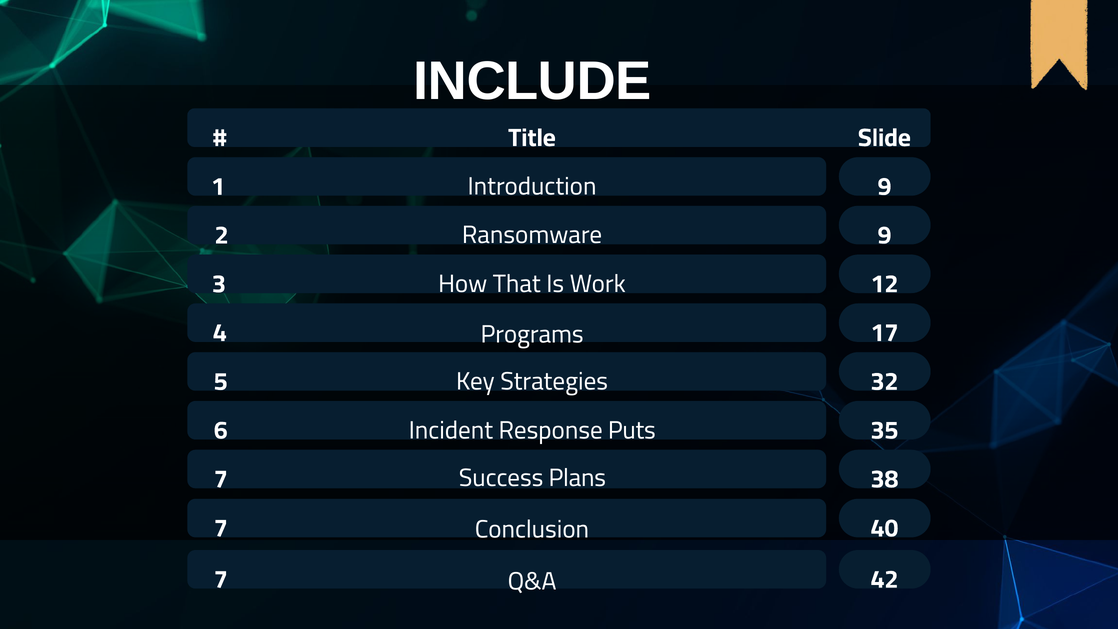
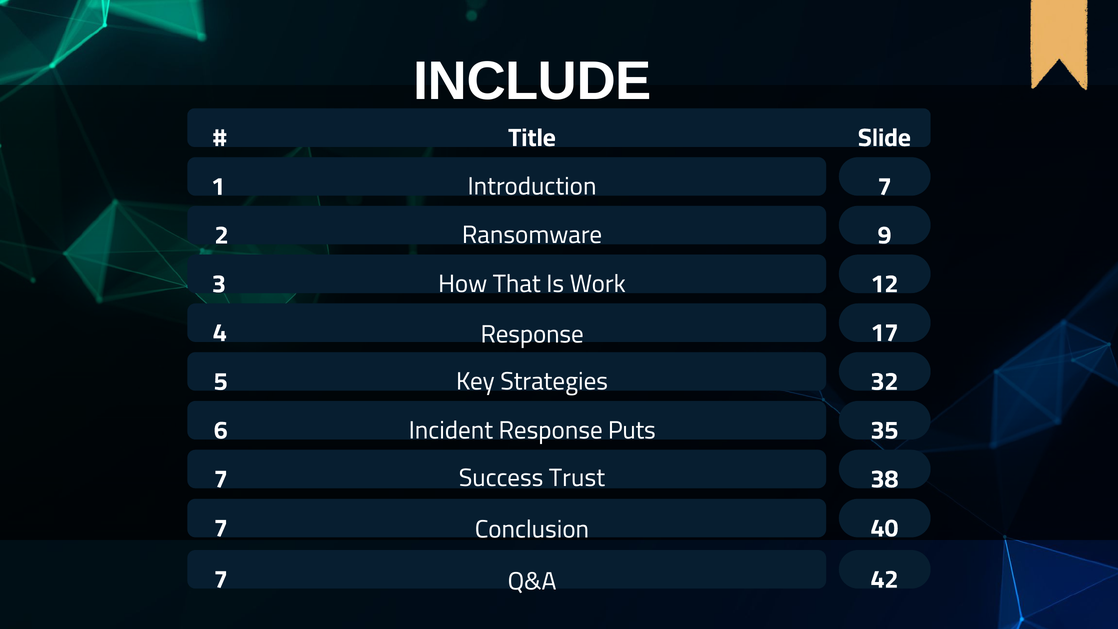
1 9: 9 -> 7 (884, 186)
Programs: Programs -> Response (532, 334)
Plans: Plans -> Trust (577, 478)
